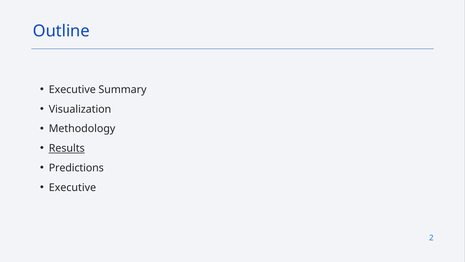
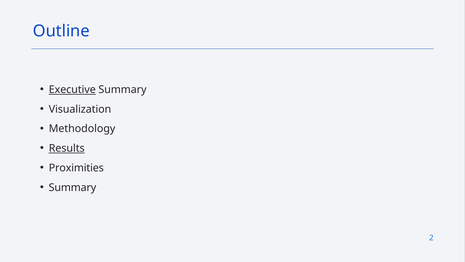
Executive underline: none -> present (72, 89)
Predictions: Predictions -> Proximities (76, 168)
Executive: Executive -> Summary (72, 187)
